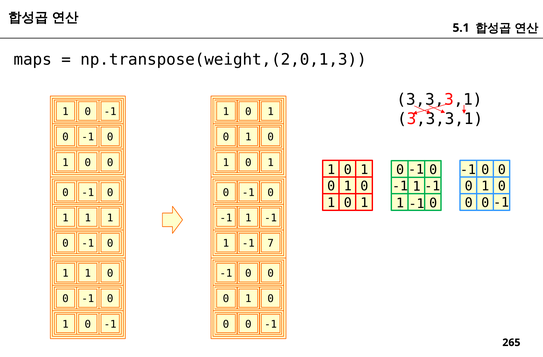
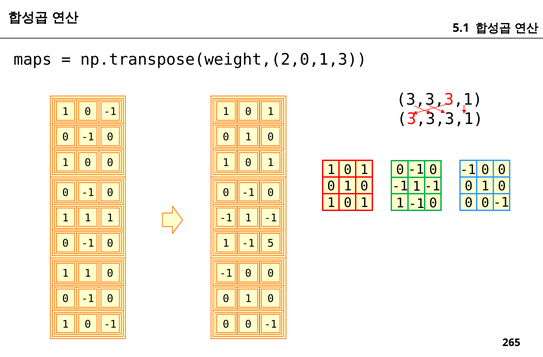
7: 7 -> 5 (271, 243)
